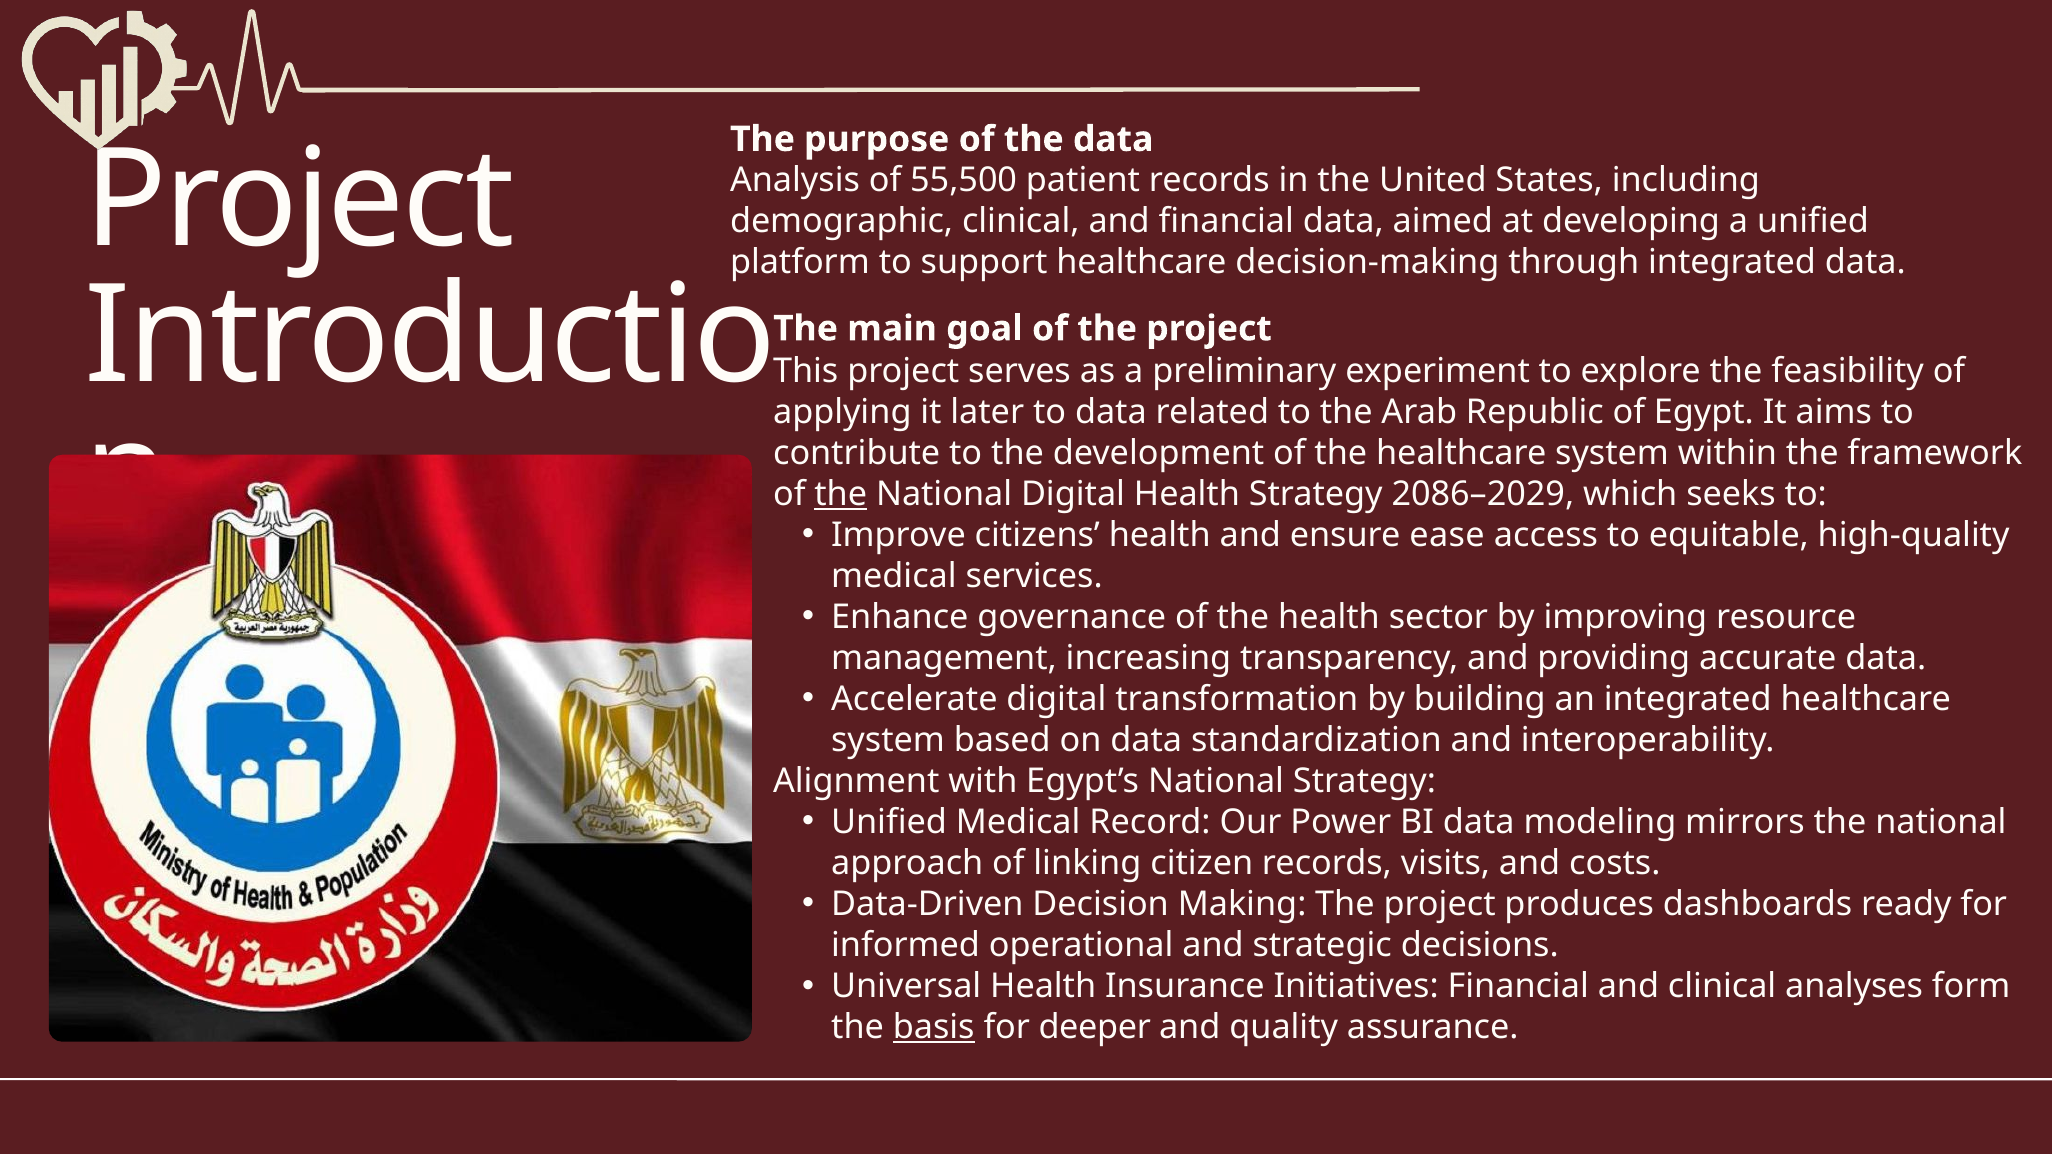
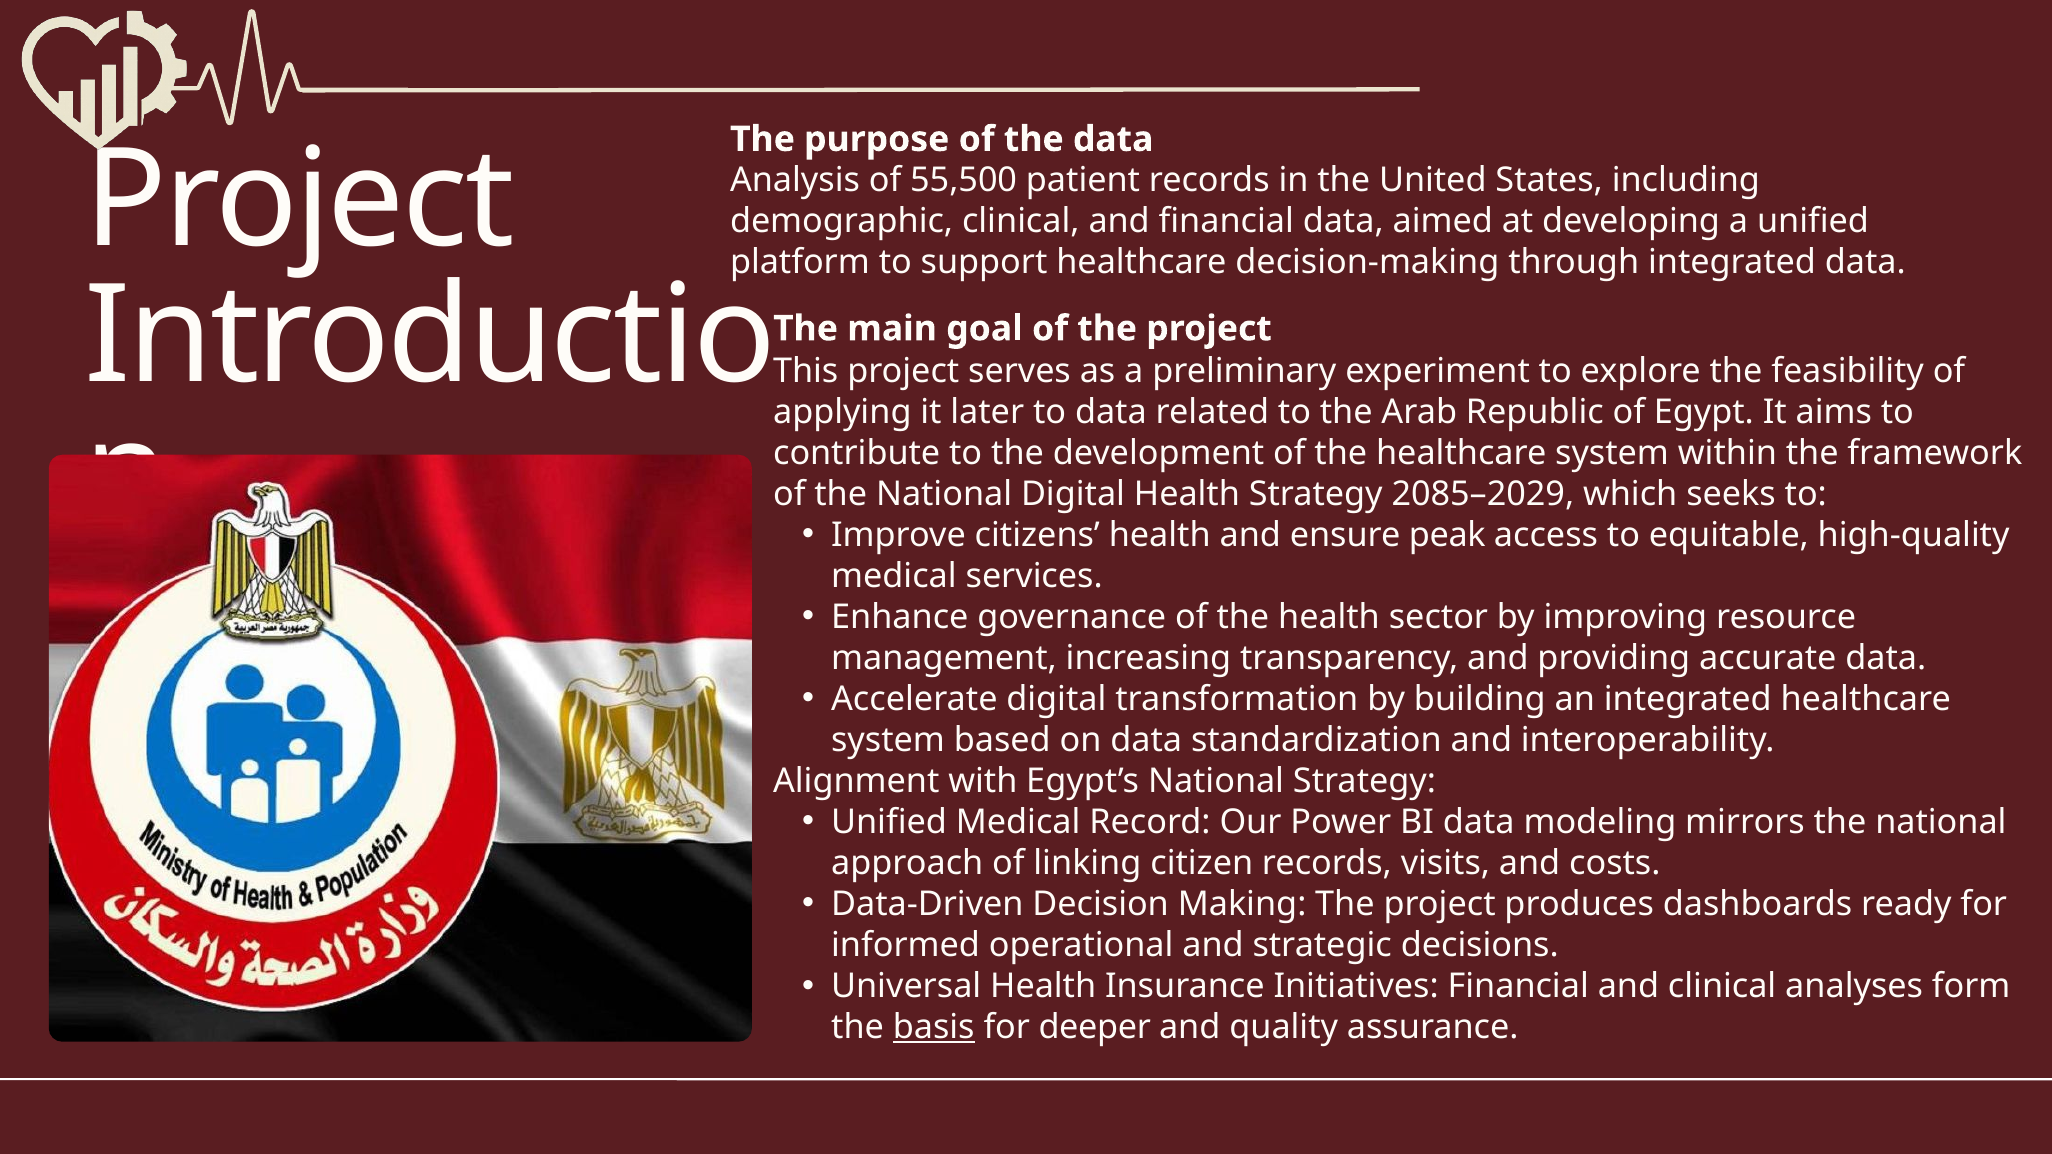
the underline: present -> none (841, 494)
2086–2029: 2086–2029 -> 2085–2029 (1483, 494)
ease: ease -> peak (1447, 535)
